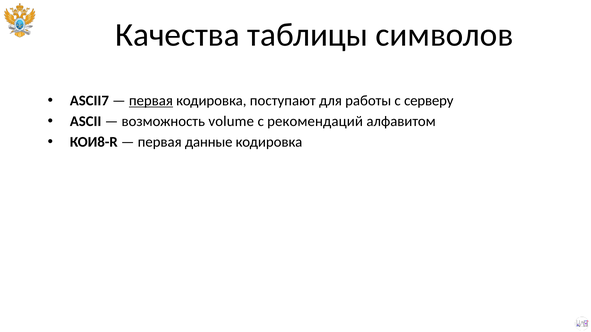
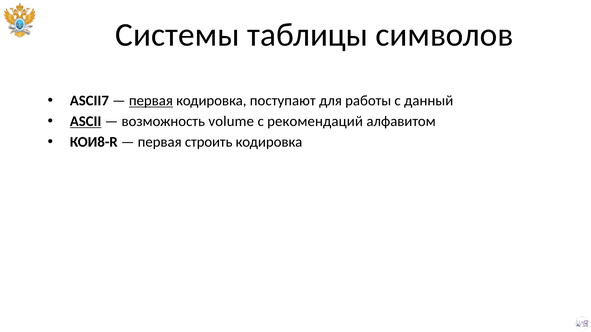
Качества: Качества -> Системы (177, 35)
серверу: серверу -> данный (429, 101)
ASCII underline: none -> present (86, 121)
данные: данные -> строить (209, 142)
